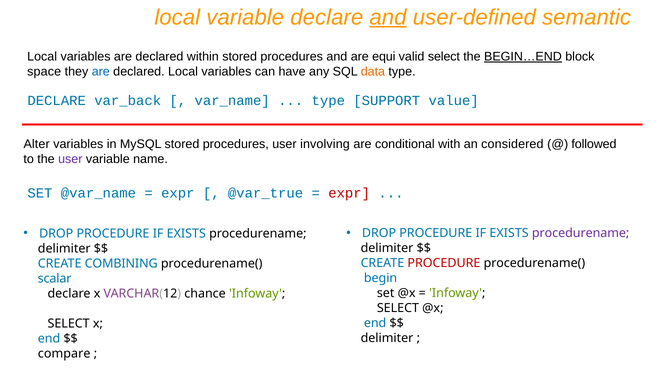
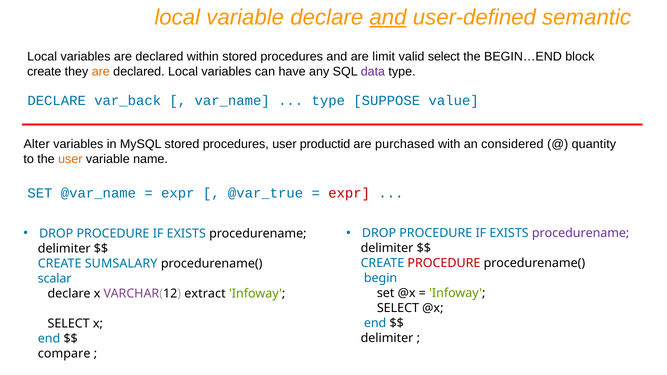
equi: equi -> limit (384, 57)
BEGIN…END underline: present -> none (523, 57)
space: space -> create (44, 72)
are colour: blue -> orange (101, 72)
data colour: orange -> purple (373, 72)
SUPPORT: SUPPORT -> SUPPOSE (387, 101)
involving: involving -> productid (325, 144)
conditional: conditional -> purchased (405, 144)
followed: followed -> quantity (594, 144)
user colour: purple -> orange (70, 159)
COMBINING: COMBINING -> SUMSALARY (121, 264)
chance: chance -> extract (205, 294)
